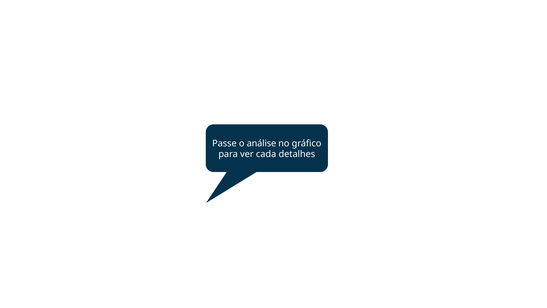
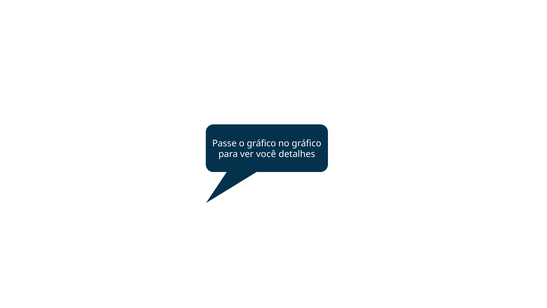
o análise: análise -> gráfico (261, 143)
cada: cada -> você (266, 154)
